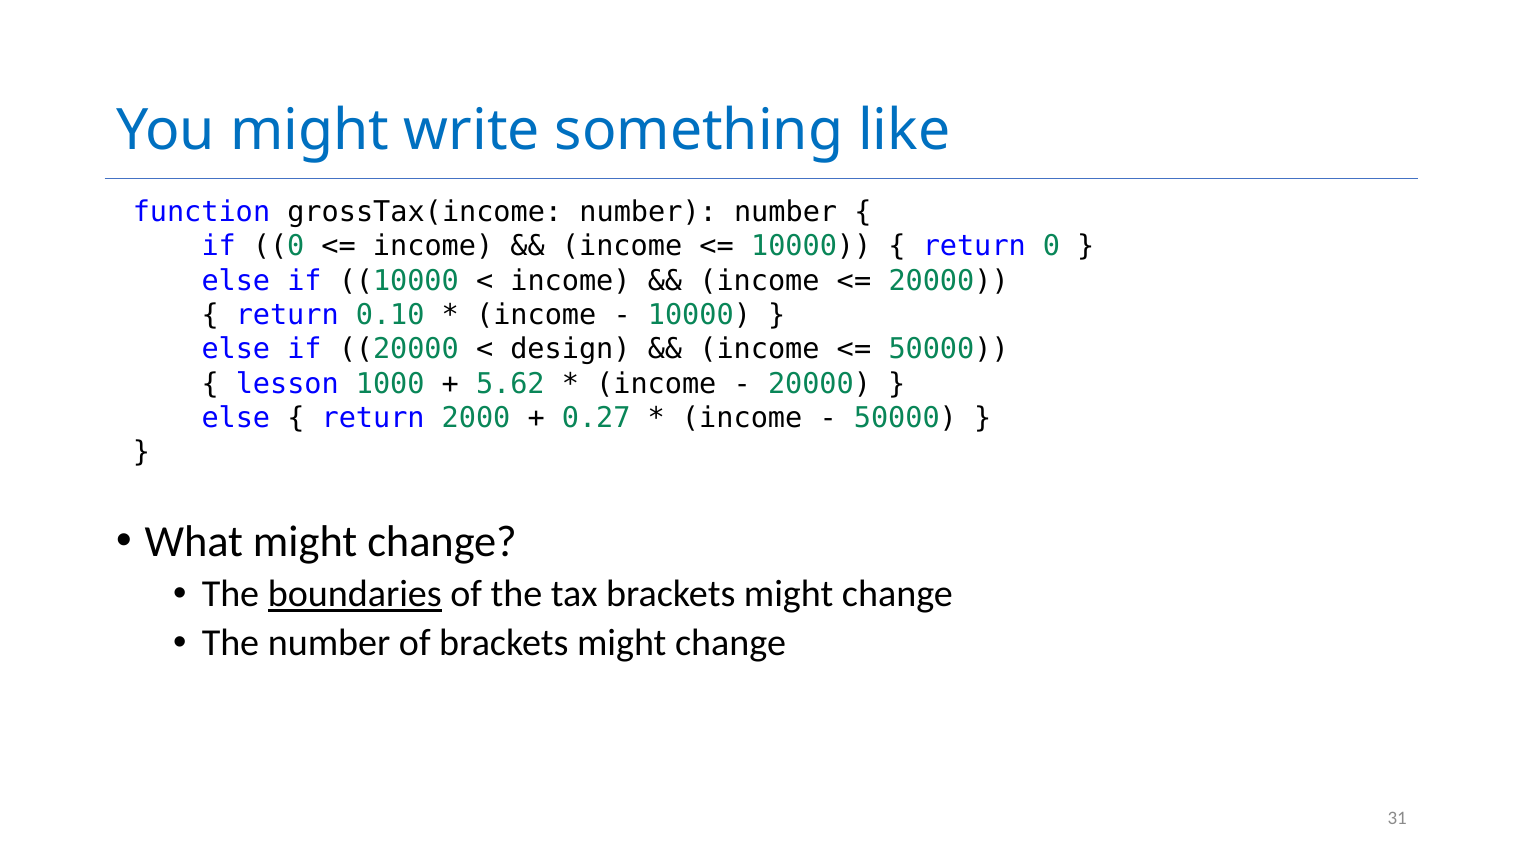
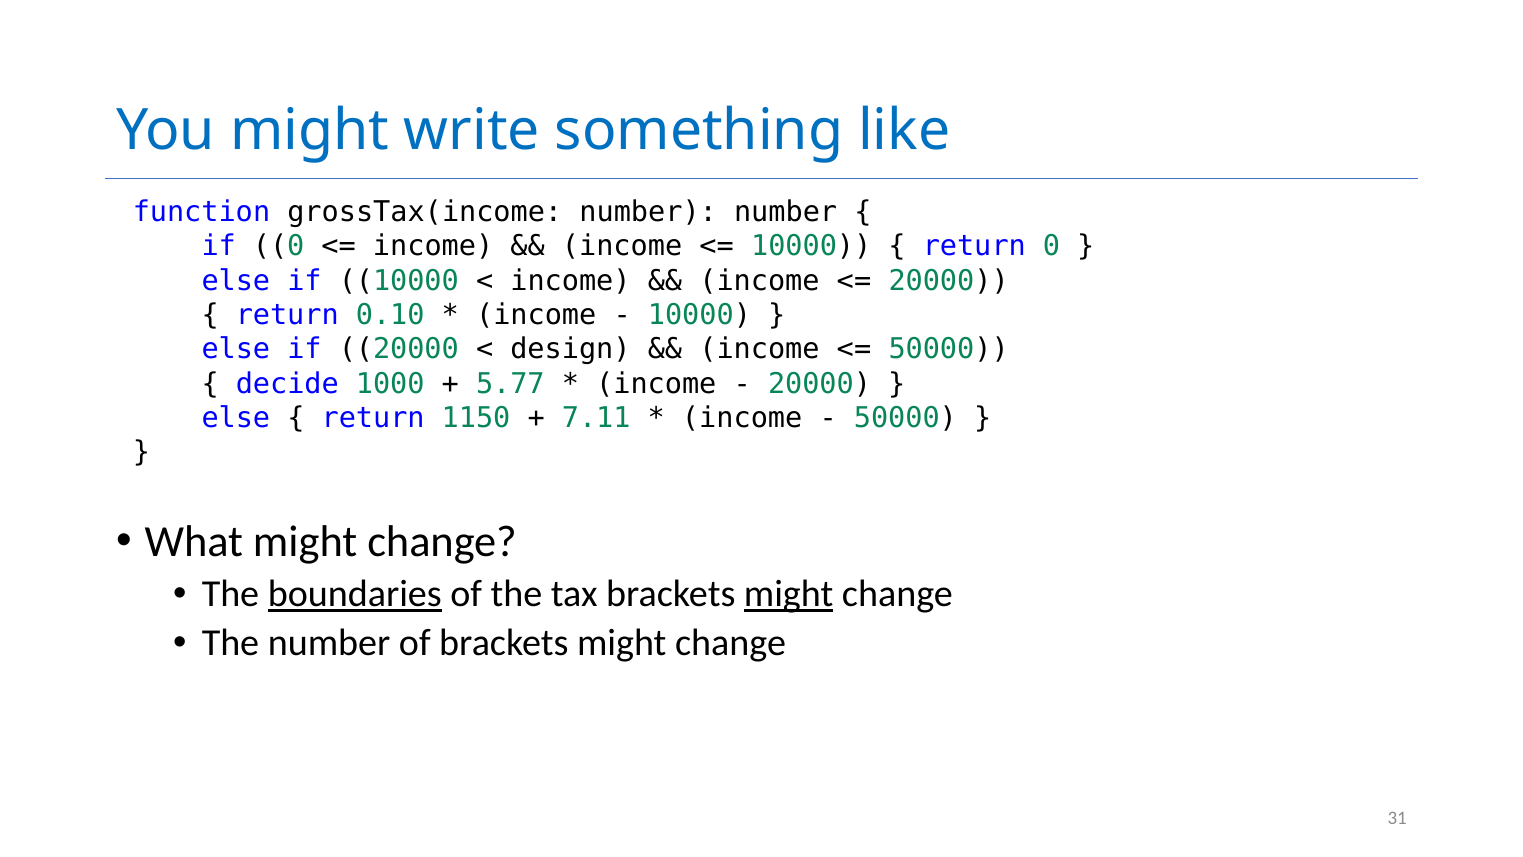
lesson: lesson -> decide (287, 383)
5.62: 5.62 -> 5.77 (510, 383)
2000: 2000 -> 1150 (476, 418)
0.27: 0.27 -> 7.11 (596, 418)
might underline: none -> present (789, 594)
